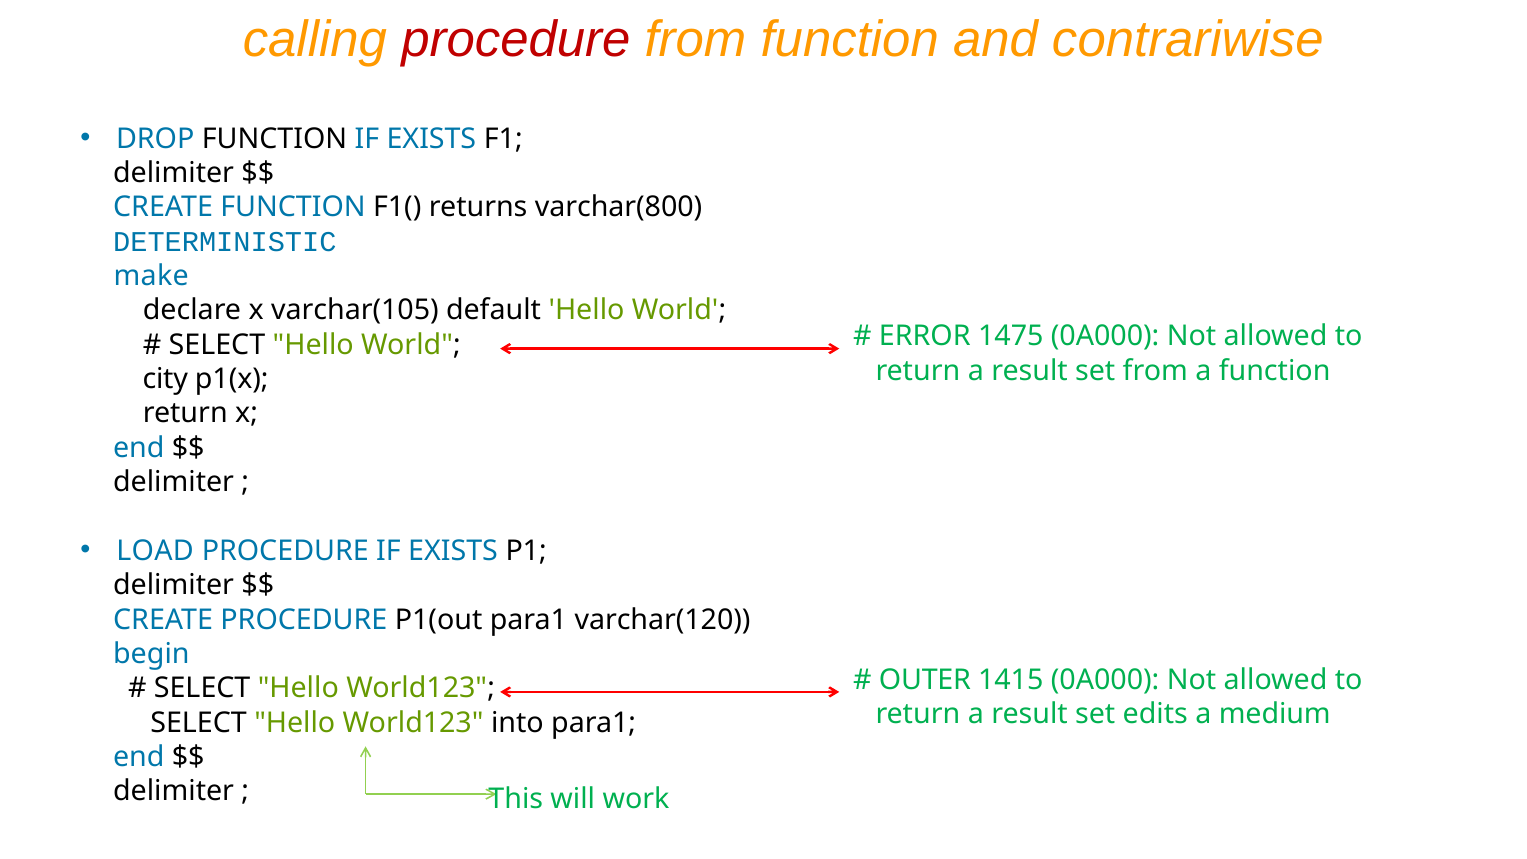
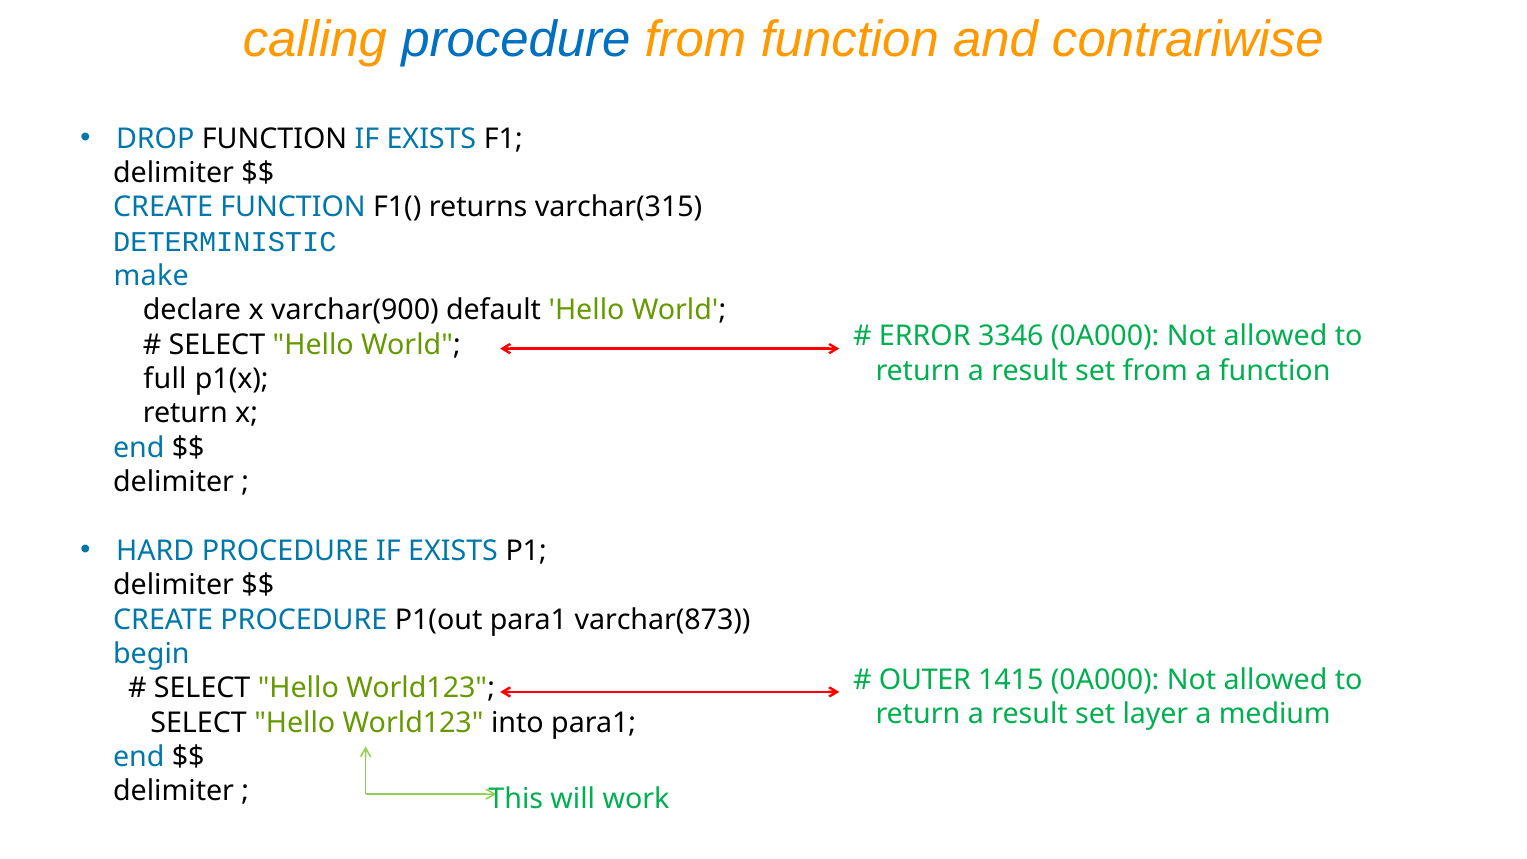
procedure colour: red -> blue (516, 40)
varchar(800: varchar(800 -> varchar(315 (619, 207)
varchar(105: varchar(105 -> varchar(900 (355, 310)
1475: 1475 -> 3346 (1011, 336)
city: city -> full (165, 379)
LOAD: LOAD -> HARD (155, 551)
varchar(120: varchar(120 -> varchar(873 (662, 620)
edits: edits -> layer (1155, 714)
